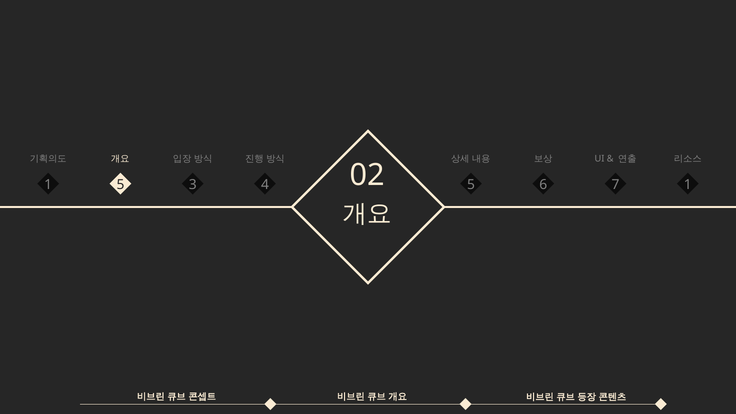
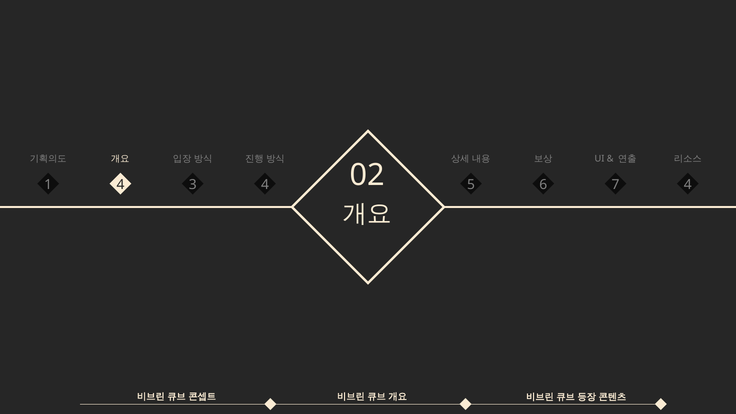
1 5: 5 -> 4 (120, 185)
4 1: 1 -> 4 (688, 185)
